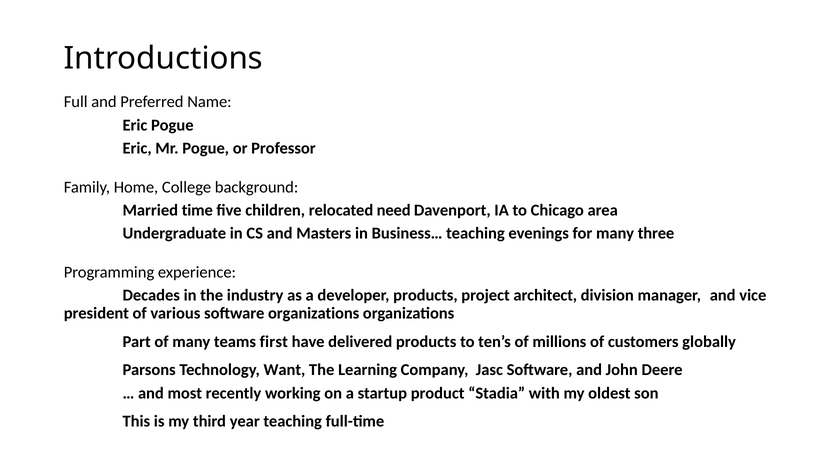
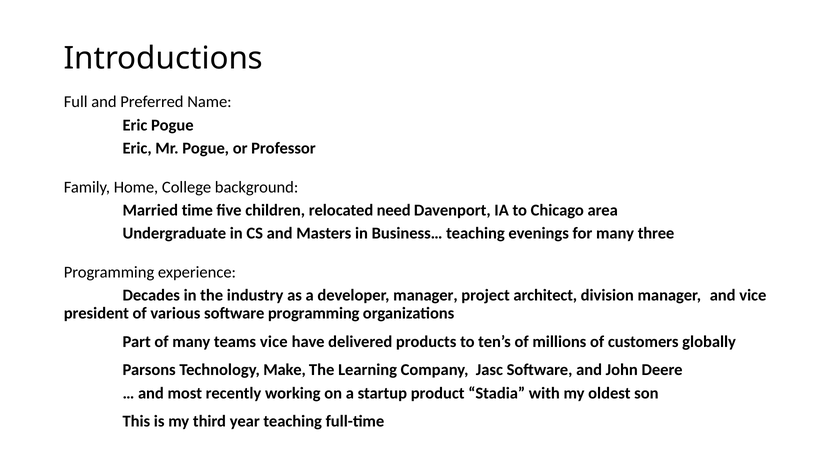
developer products: products -> manager (425, 295)
software organizations: organizations -> programming (314, 313)
teams first: first -> vice (274, 342)
Want: Want -> Make (285, 370)
